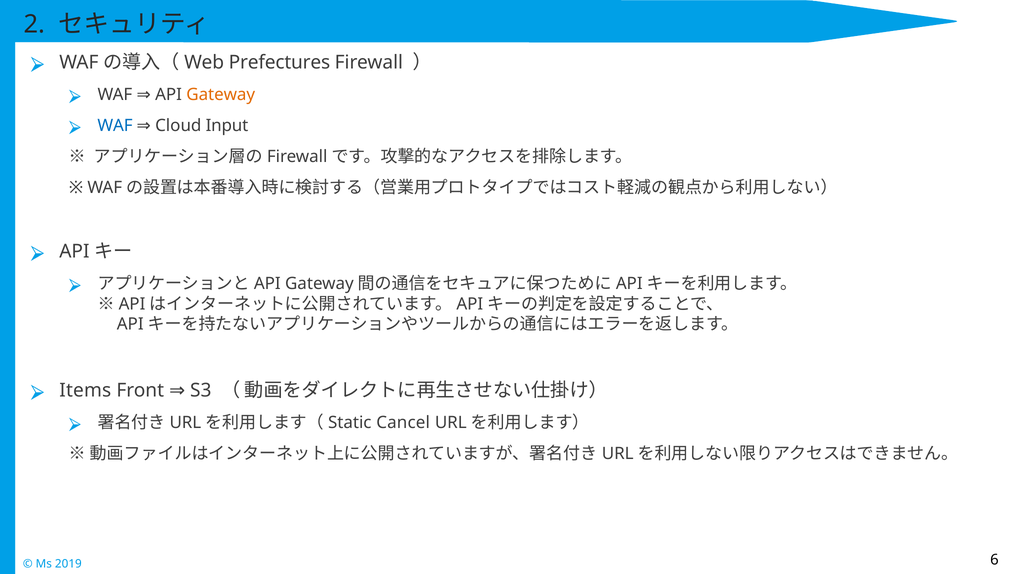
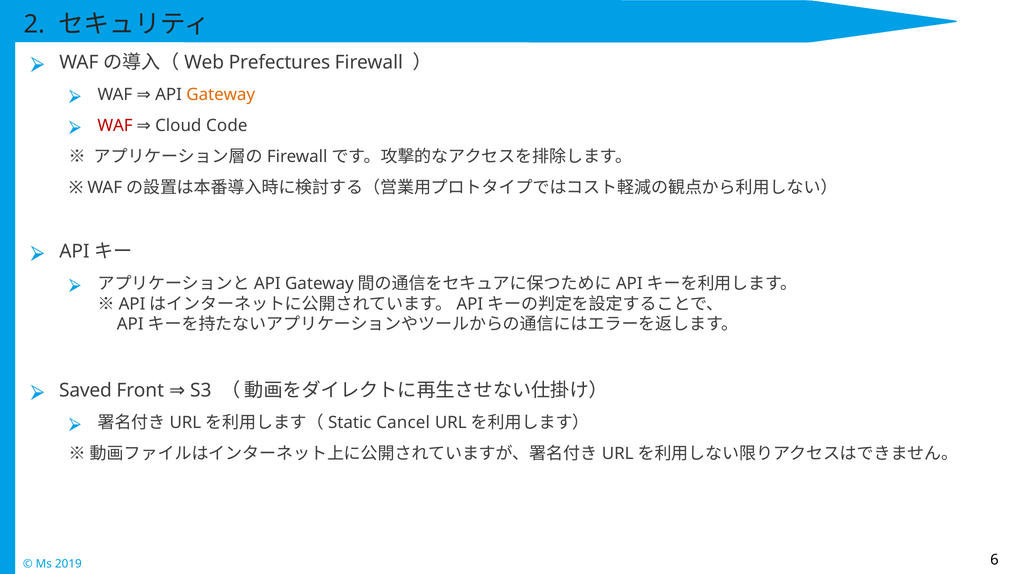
WAF colour: blue -> red (115, 126)
Input: Input -> Code (227, 126)
Items: Items -> Saved (85, 390)
